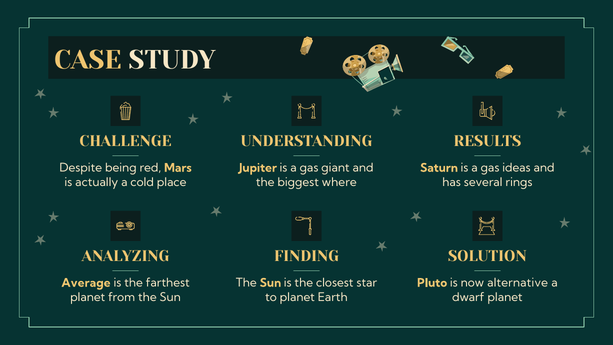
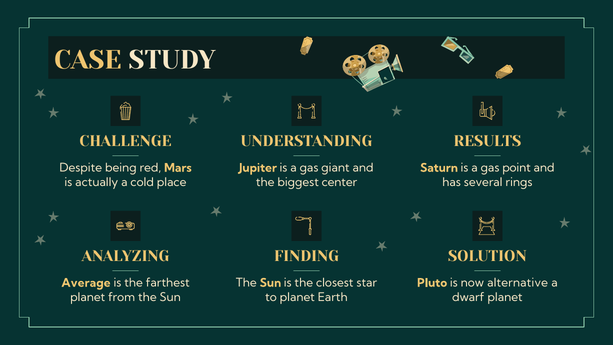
ideas: ideas -> point (517, 168)
where: where -> center (339, 182)
